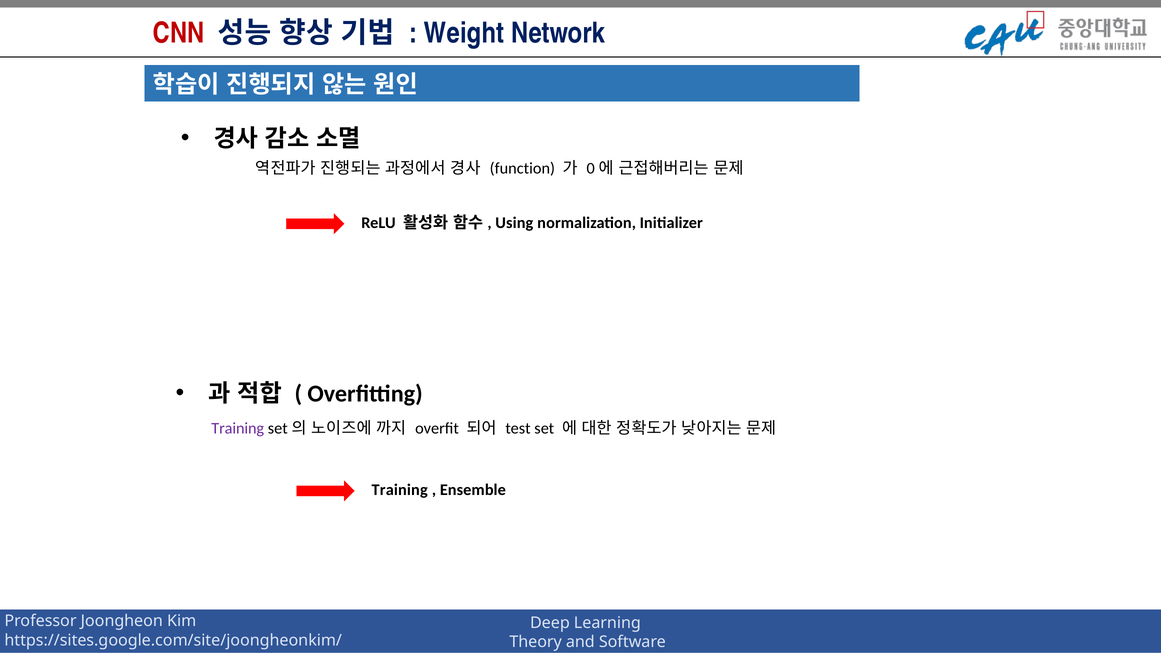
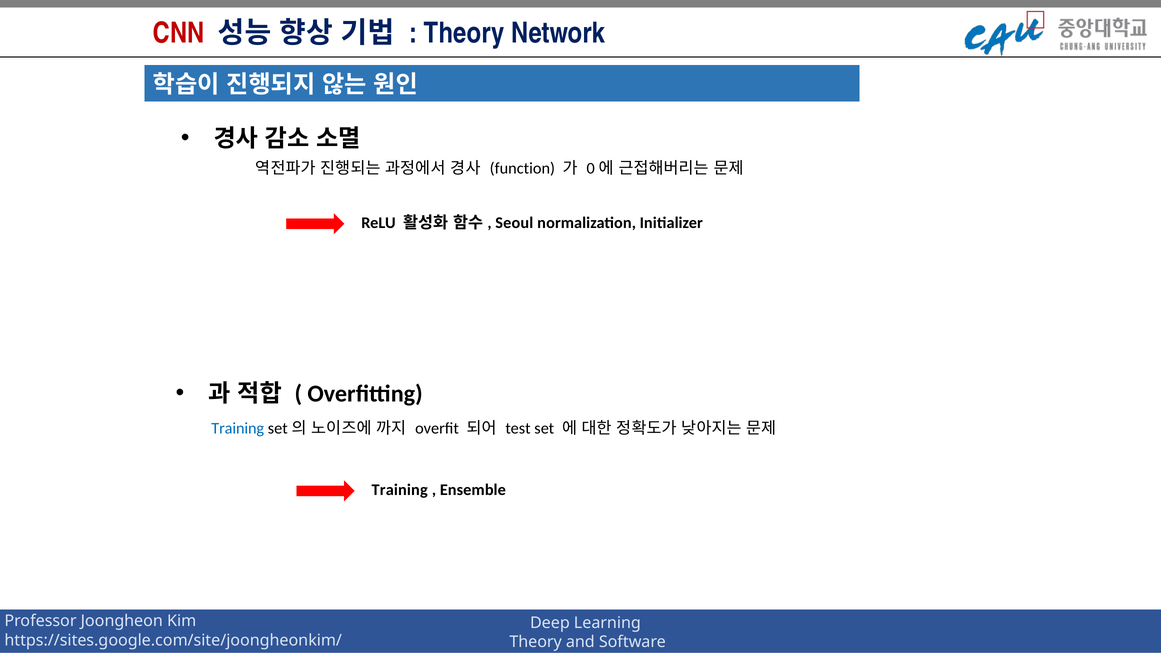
Weight: Weight -> Theory (464, 33)
Using: Using -> Seoul (514, 223)
Training colour: purple -> blue (238, 428)
